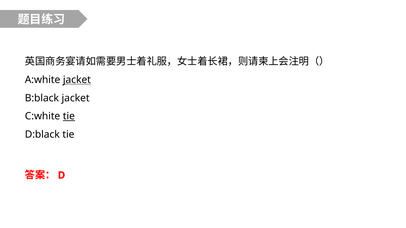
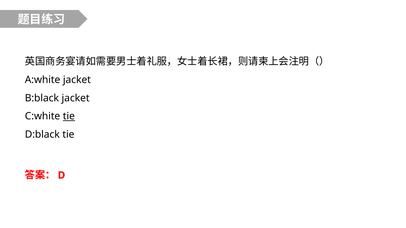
jacket underline: present -> none (77, 80)
